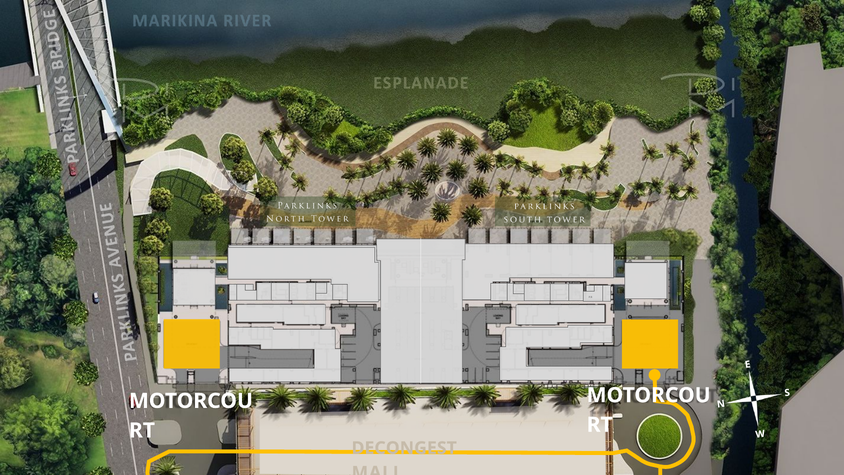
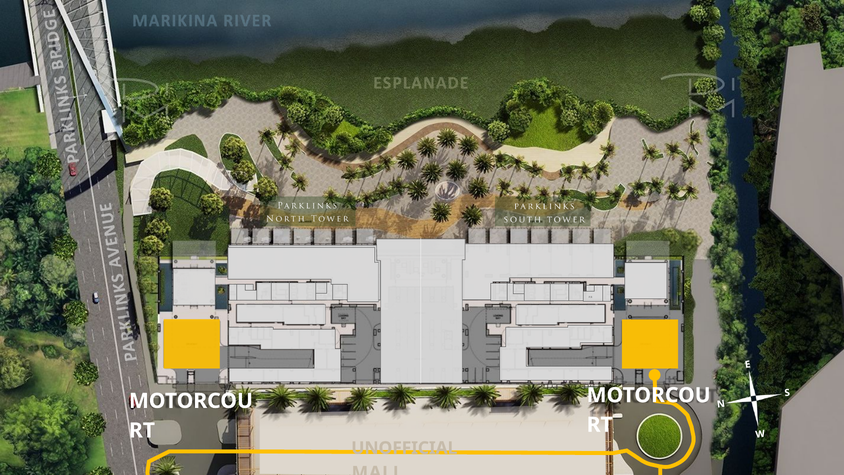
DECONGEST: DECONGEST -> UNOFFICIAL (404, 448)
